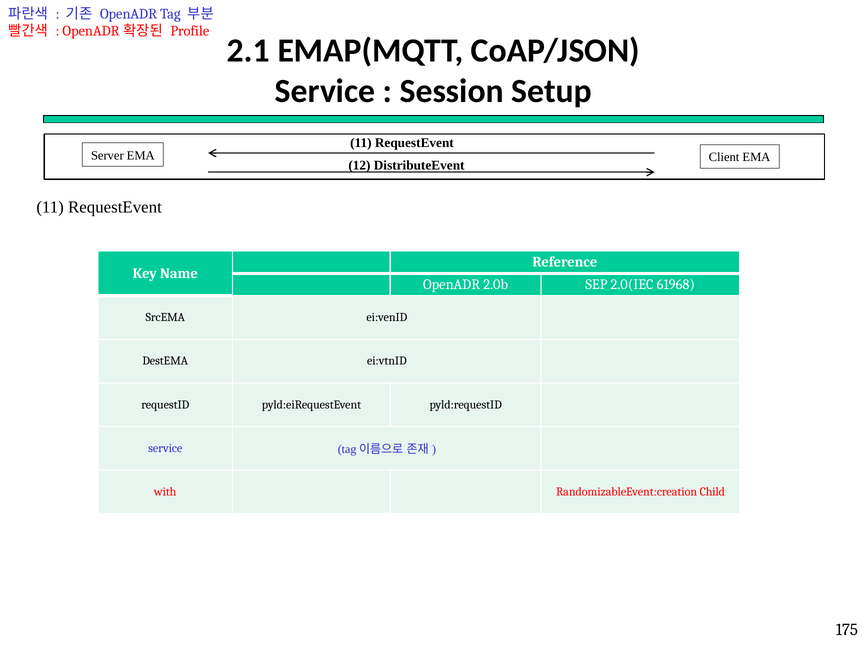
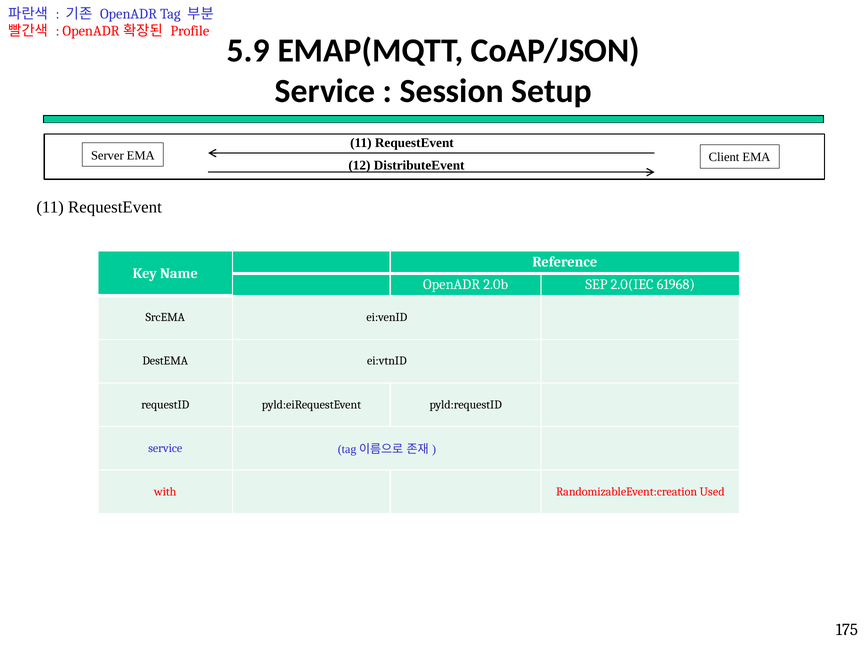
2.1: 2.1 -> 5.9 (248, 51)
Child: Child -> Used (712, 492)
